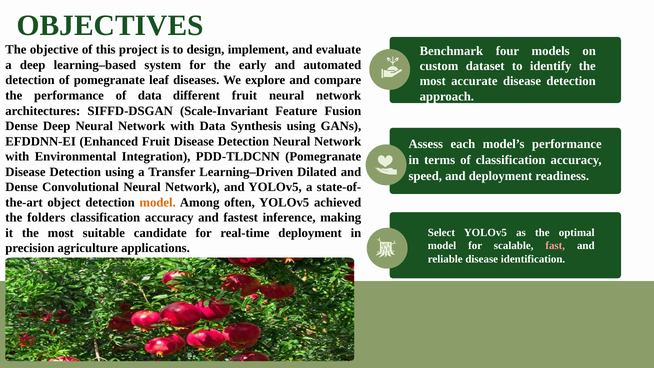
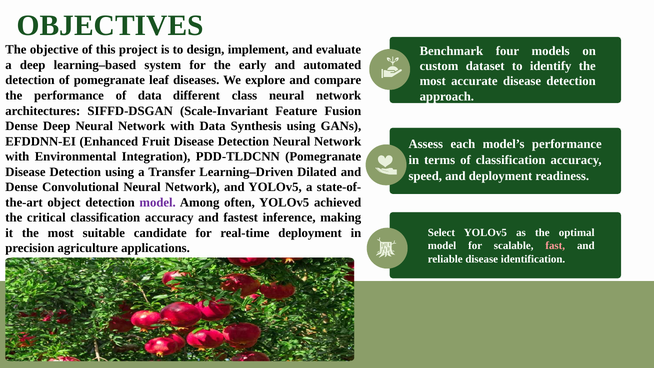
different fruit: fruit -> class (244, 95)
model colour: orange -> purple (158, 202)
folders: folders -> critical (46, 218)
